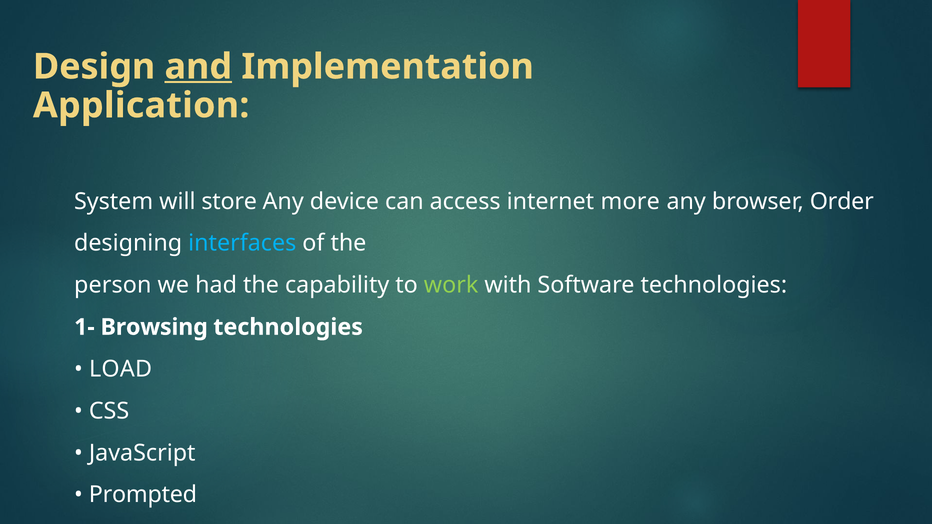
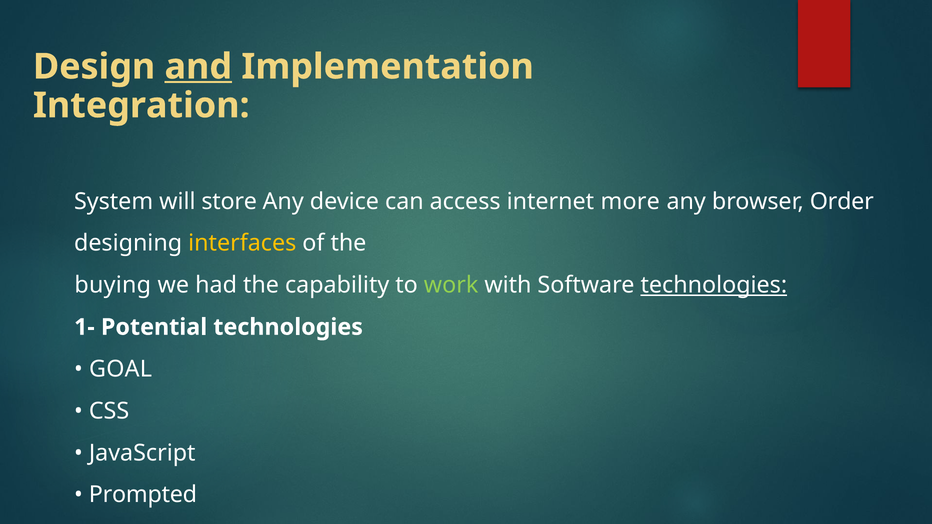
Application: Application -> Integration (141, 105)
interfaces colour: light blue -> yellow (242, 243)
person: person -> buying (113, 285)
technologies underline: none -> present (714, 285)
Browsing: Browsing -> Potential (154, 327)
LOAD: LOAD -> GOAL (121, 369)
